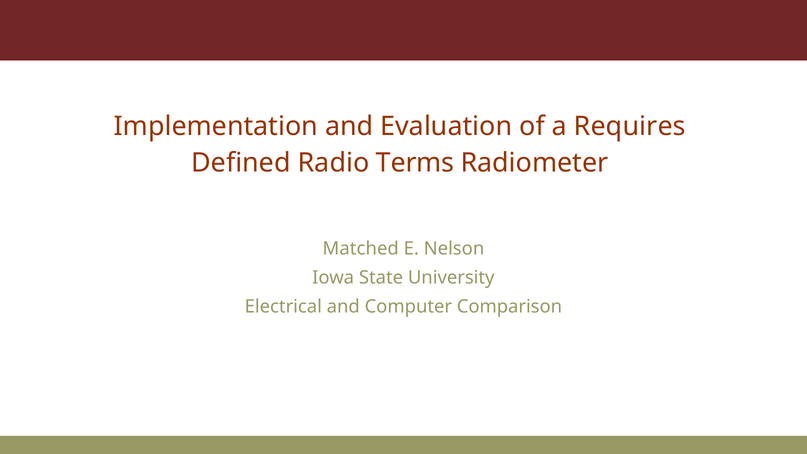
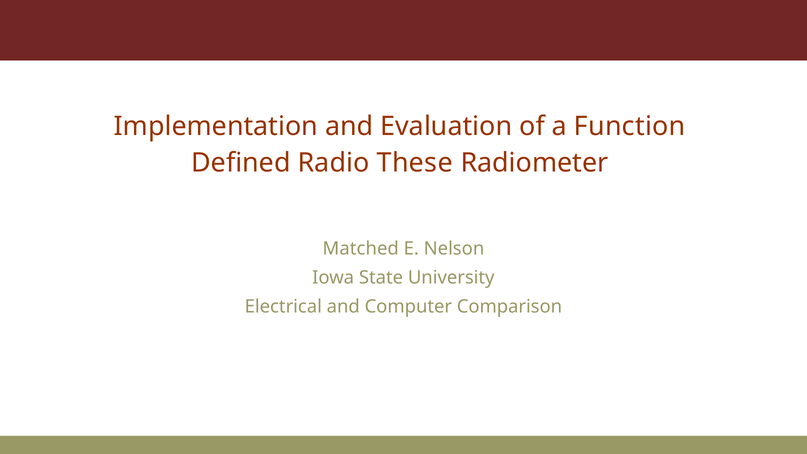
Requires: Requires -> Function (630, 126)
Terms: Terms -> These (415, 163)
